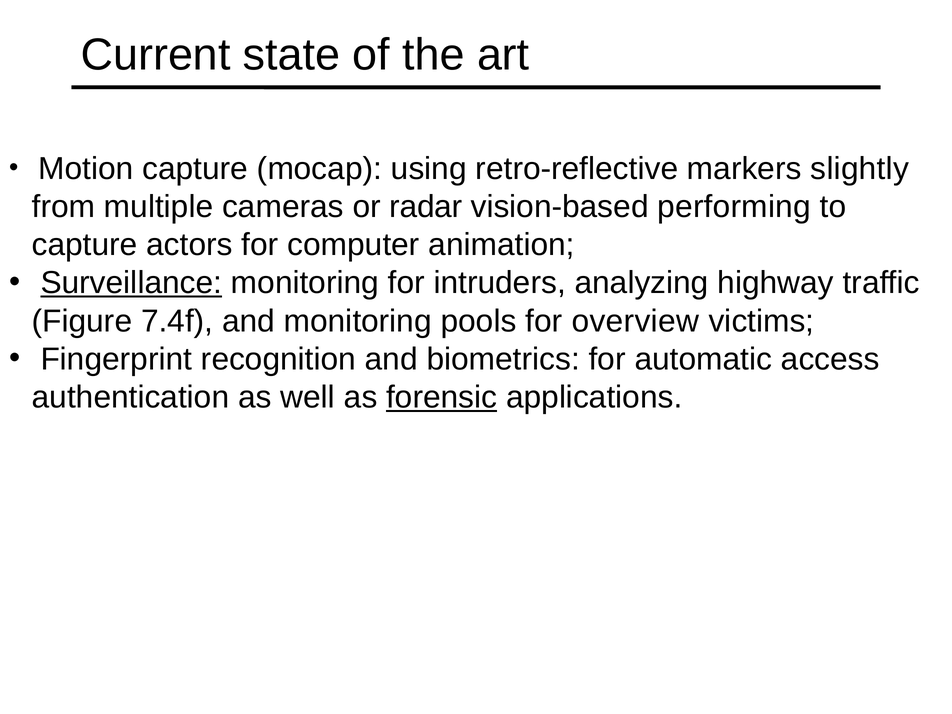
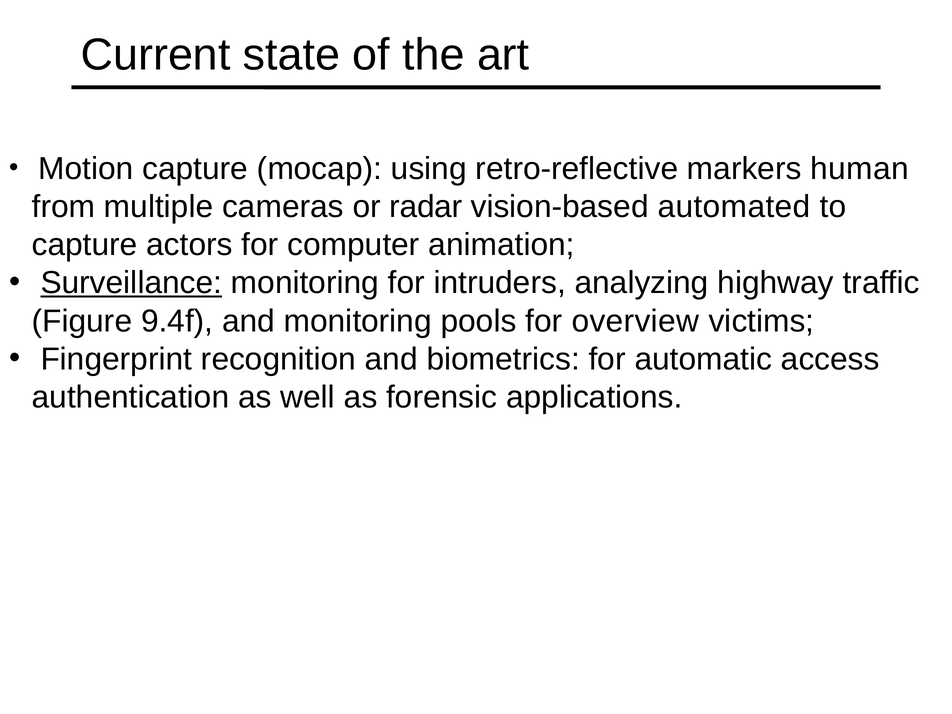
slightly: slightly -> human (860, 169)
performing: performing -> automated (734, 207)
7.4f: 7.4f -> 9.4f (177, 321)
forensic underline: present -> none (442, 397)
